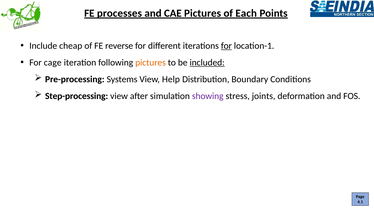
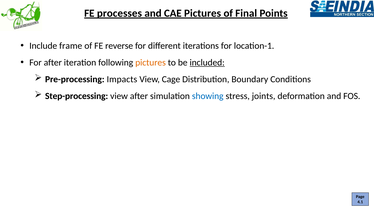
Each: Each -> Final (246, 13)
cheap: cheap -> frame (71, 46)
for underline: present -> none (226, 46)
For cage: cage -> after (53, 63)
Systems: Systems -> Impacts (122, 79)
Help: Help -> Cage (171, 79)
showing colour: purple -> blue (208, 96)
